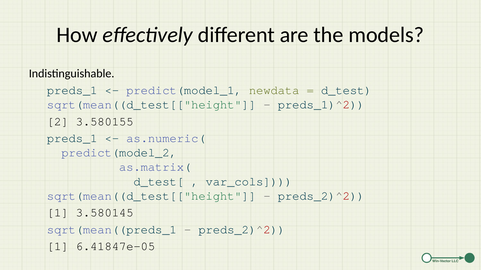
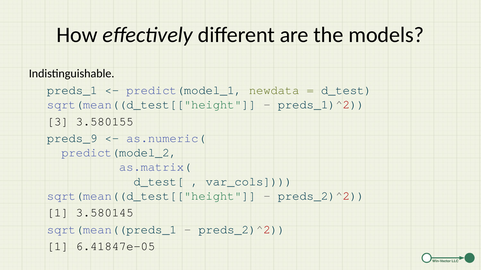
2: 2 -> 3 (58, 122)
preds_1: preds_1 -> preds_9 (72, 139)
